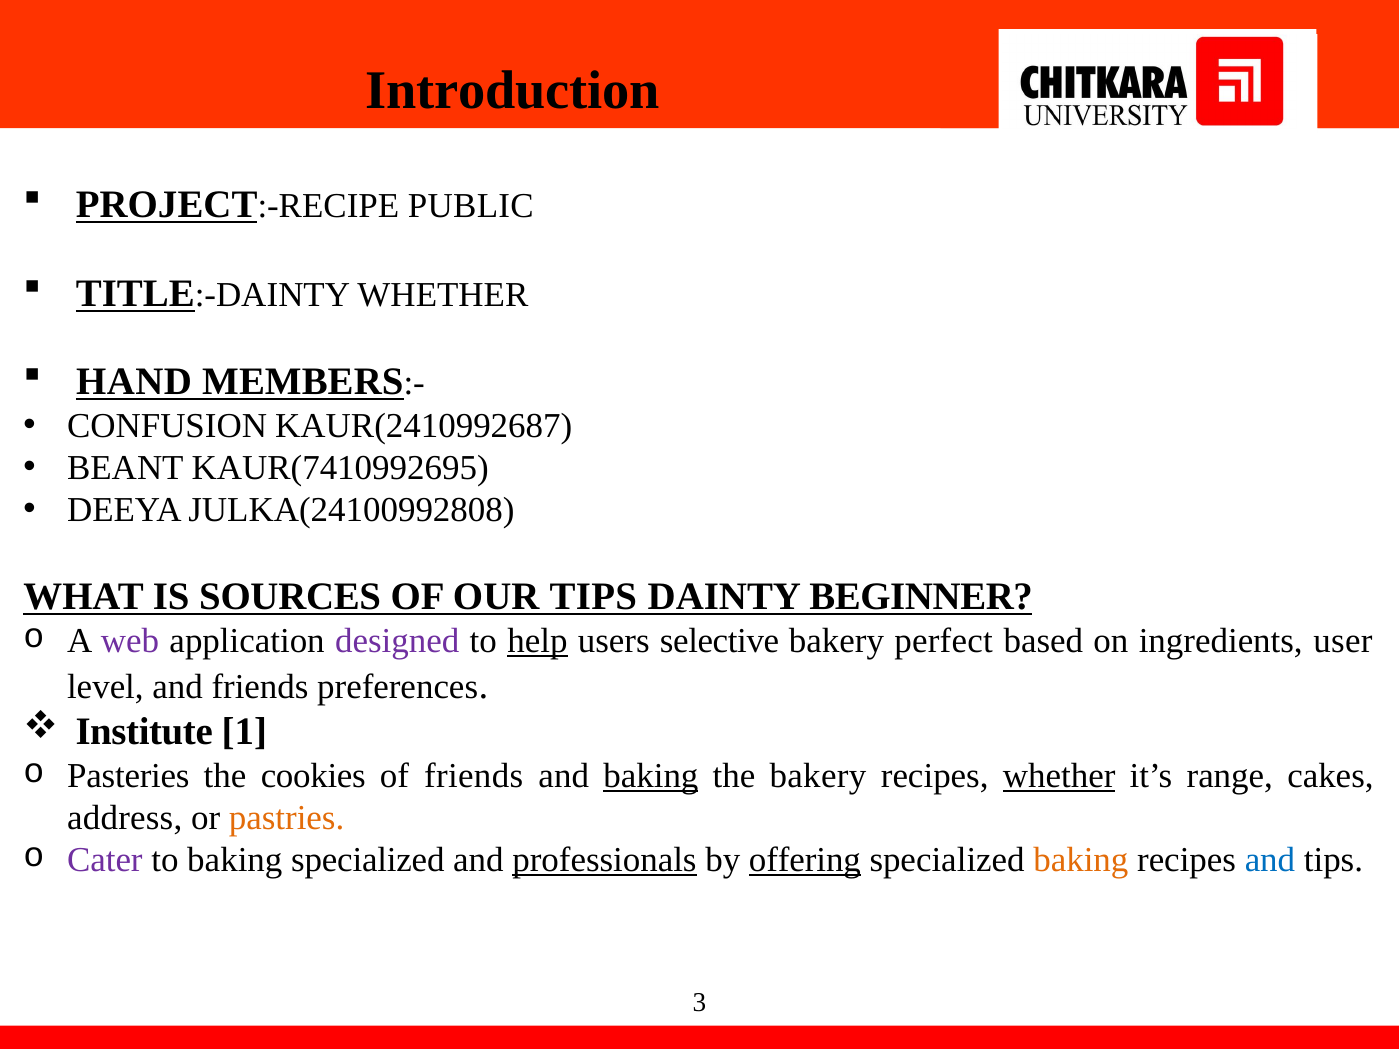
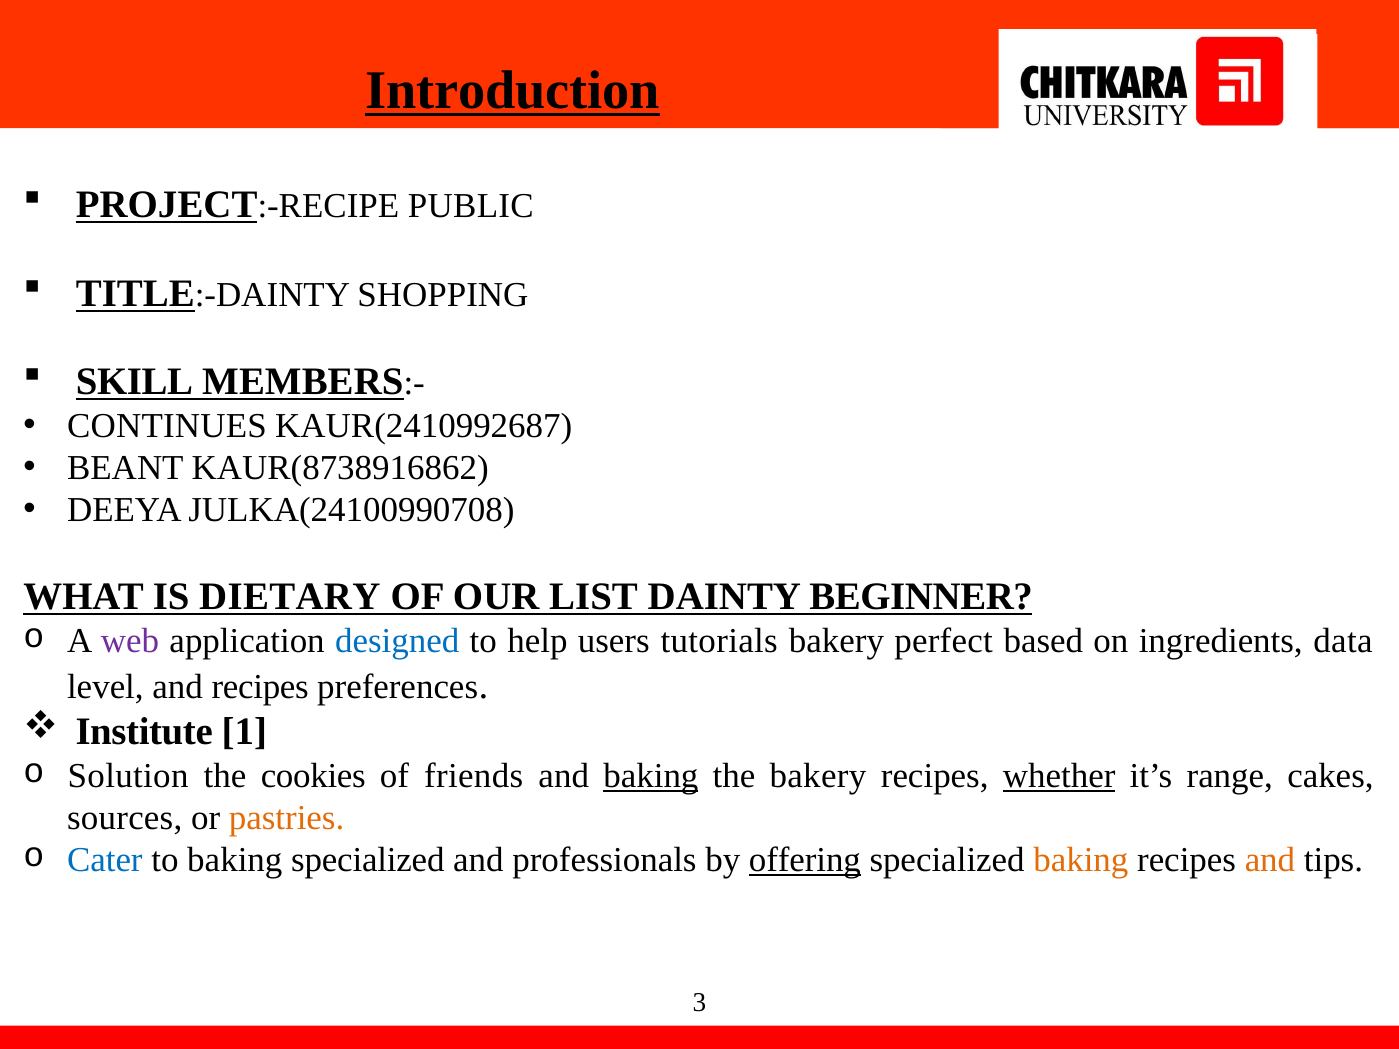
Introduction underline: none -> present (513, 91)
TITLE:-DAINTY WHETHER: WHETHER -> SHOPPING (443, 295)
HAND: HAND -> SKILL (134, 382)
CONFUSION: CONFUSION -> CONTINUES (167, 426)
KAUR(7410992695: KAUR(7410992695 -> KAUR(8738916862 (340, 468)
JULKA(24100992808: JULKA(24100992808 -> JULKA(24100990708 (351, 510)
SOURCES: SOURCES -> DIETARY (290, 597)
OUR TIPS: TIPS -> LIST (594, 597)
designed colour: purple -> blue (397, 641)
help underline: present -> none (537, 641)
selective: selective -> tutorials (719, 641)
user: user -> data (1343, 641)
and friends: friends -> recipes (260, 687)
Pasteries: Pasteries -> Solution (128, 776)
address: address -> sources (125, 818)
Cater colour: purple -> blue (105, 860)
professionals underline: present -> none (604, 860)
and colour: blue -> orange (1270, 860)
